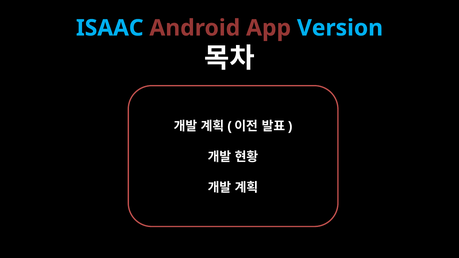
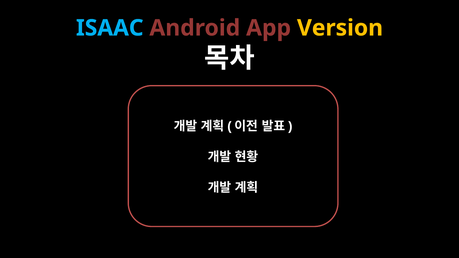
Version colour: light blue -> yellow (340, 28)
